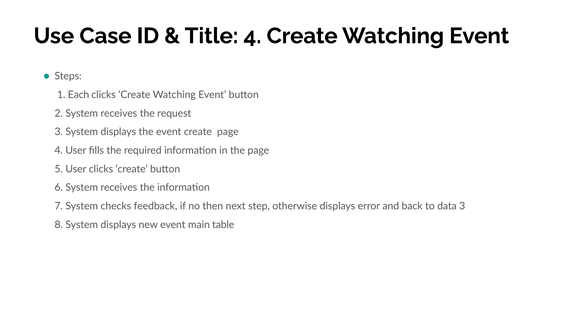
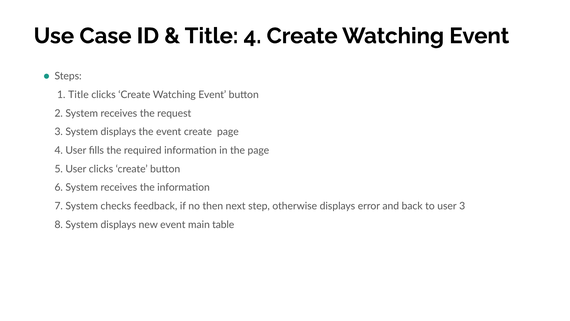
1 Each: Each -> Title (78, 95)
to data: data -> user (447, 206)
